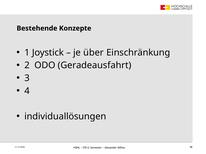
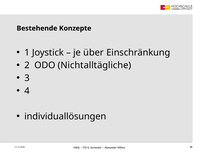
Geradeausfahrt: Geradeausfahrt -> Nichtalltägliche (94, 66)
